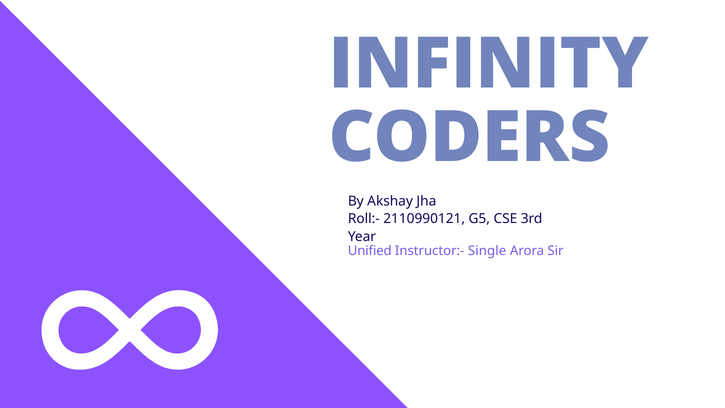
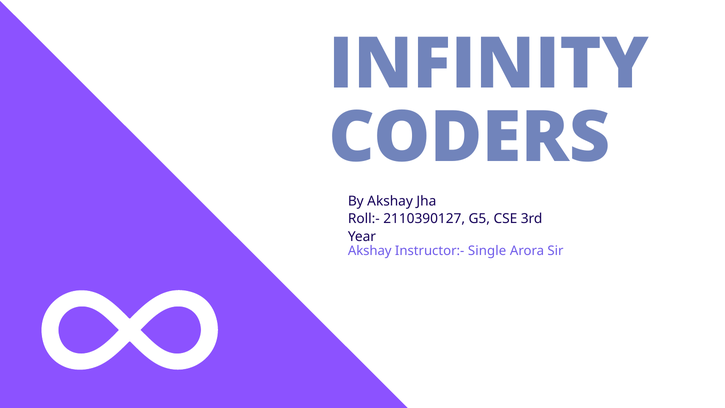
2110990121: 2110990121 -> 2110390127 (424, 219)
Unified: Unified -> Akshay (370, 251)
